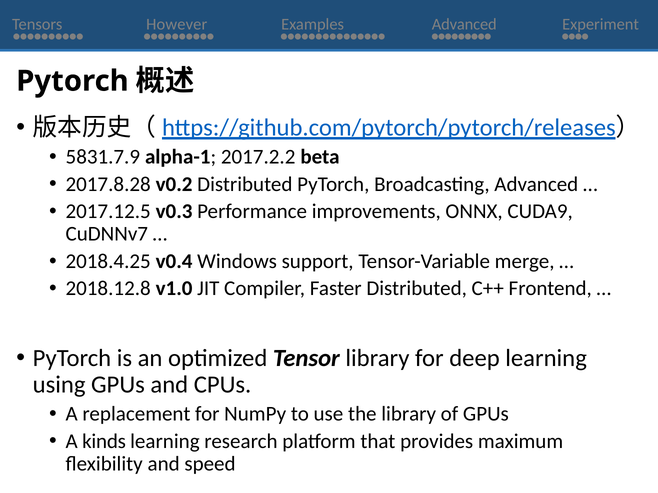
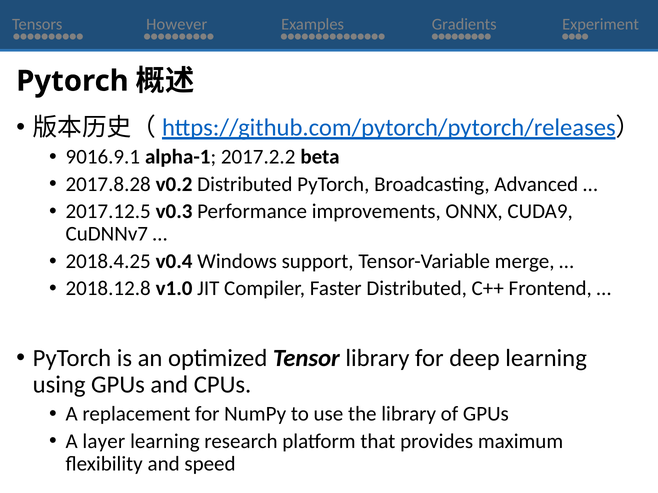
Examples Advanced: Advanced -> Gradients (464, 24)
5831.7.9: 5831.7.9 -> 9016.9.1 (103, 157)
kinds: kinds -> layer (104, 442)
